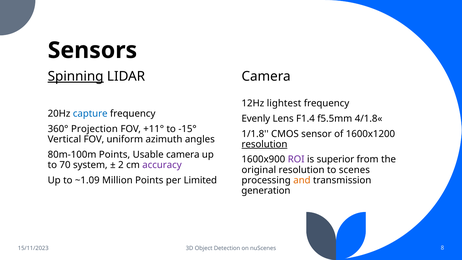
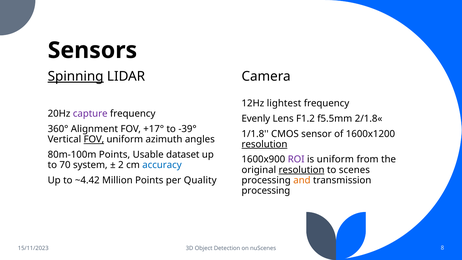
capture colour: blue -> purple (90, 114)
F1.4: F1.4 -> F1.2 (305, 119)
4/1.8«: 4/1.8« -> 2/1.8« (369, 119)
Projection: Projection -> Alignment (94, 129)
+11°: +11° -> +17° (154, 129)
-15°: -15° -> -39° (187, 129)
FOV underline: none -> present (94, 139)
Usable camera: camera -> dataset (183, 155)
is superior: superior -> uniform (335, 159)
accuracy colour: purple -> blue (162, 165)
resolution underline: none -> present (302, 170)
~1.09: ~1.09 -> ~4.42 (87, 180)
Limited: Limited -> Quality (200, 180)
generation: generation -> processing (266, 191)
